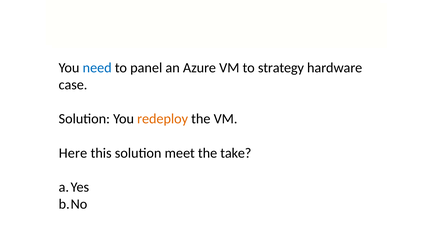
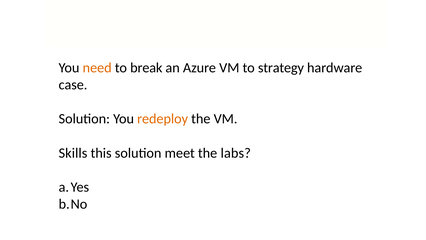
need colour: blue -> orange (97, 68)
panel: panel -> break (146, 68)
Here: Here -> Skills (73, 153)
take: take -> labs (236, 153)
